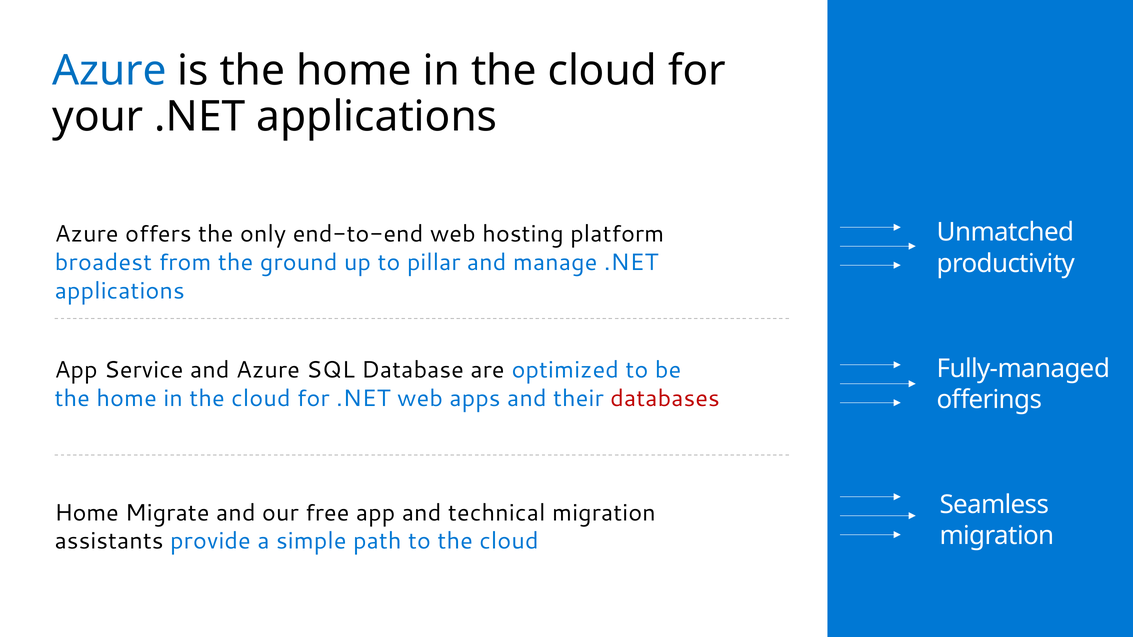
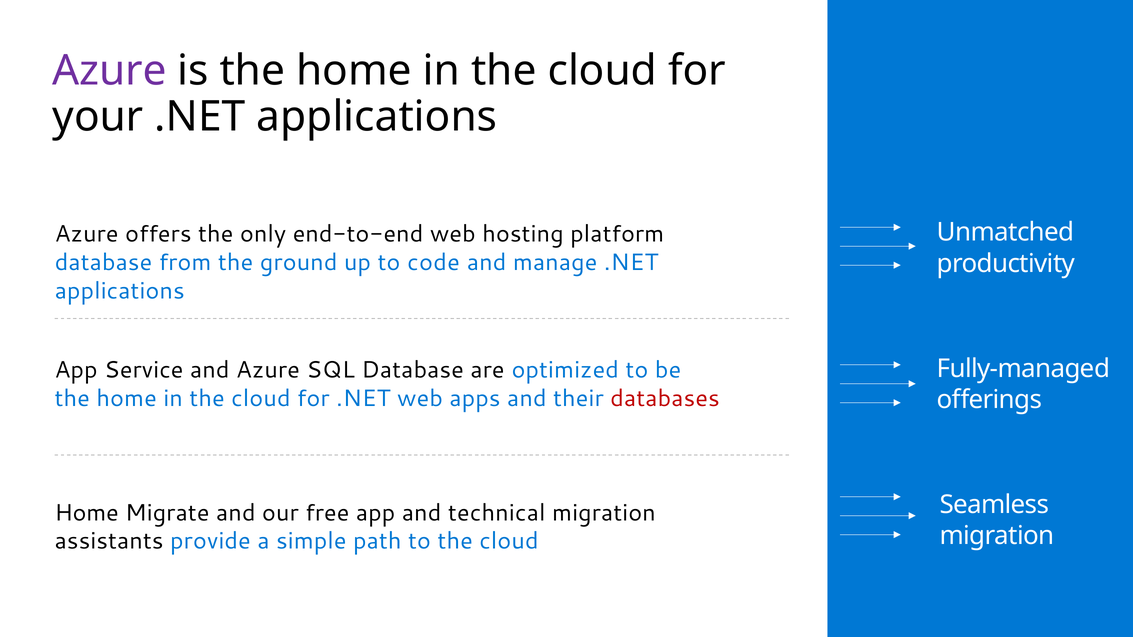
Azure colour: blue -> purple (109, 71)
broadest: broadest -> database (103, 263)
pillar: pillar -> code (434, 263)
